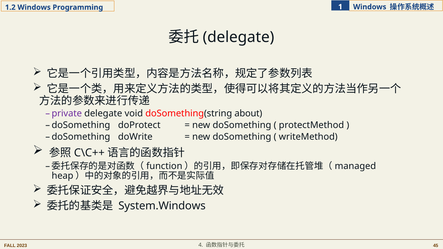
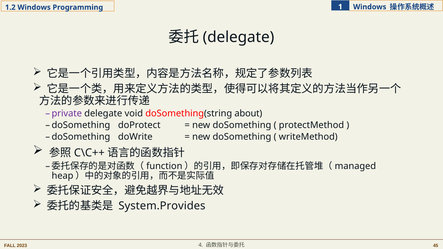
System.Windows: System.Windows -> System.Provides (162, 206)
